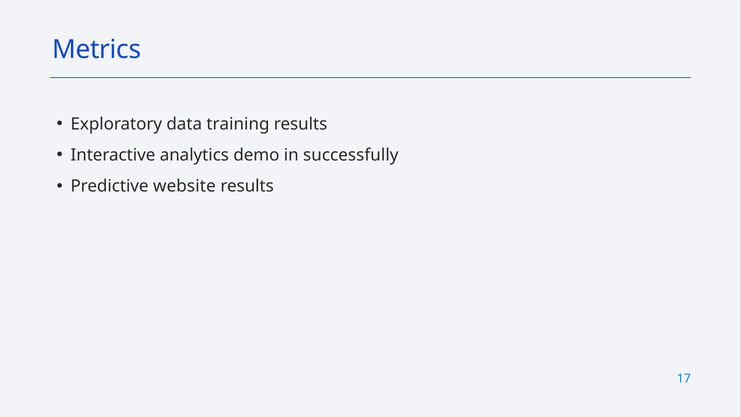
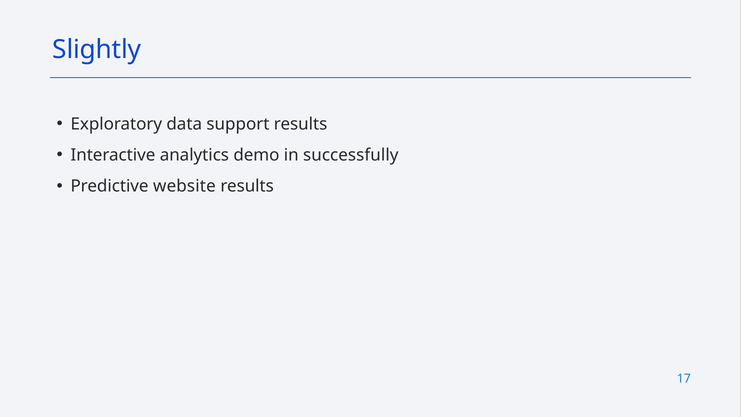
Metrics: Metrics -> Slightly (97, 49)
training: training -> support (238, 124)
